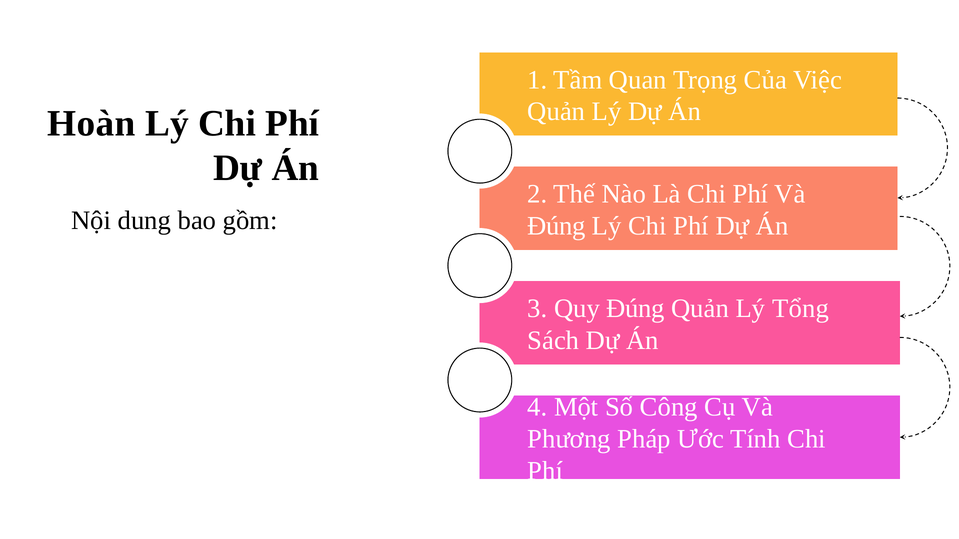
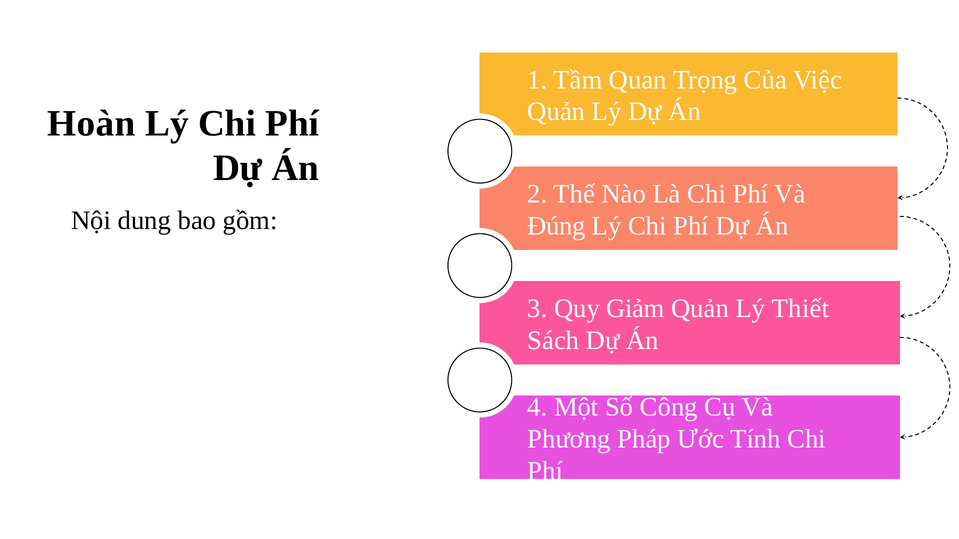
Quy Đúng: Đúng -> Giảm (635, 309)
Tổng: Tổng -> Thiết (801, 309)
